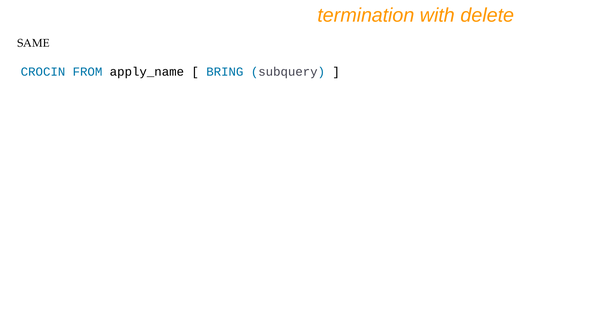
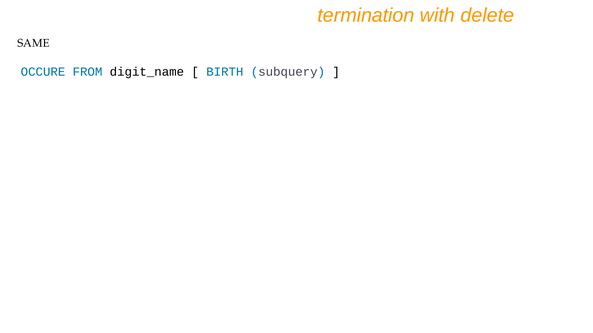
CROCIN: CROCIN -> OCCURE (43, 72)
apply_name: apply_name -> digit_name (147, 72)
BRING: BRING -> BIRTH (225, 72)
